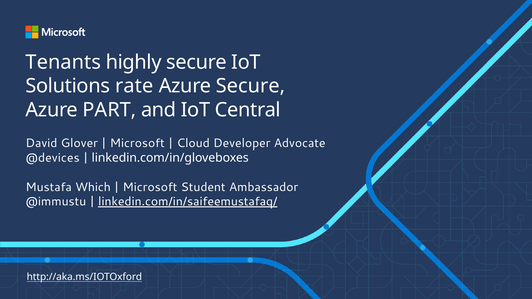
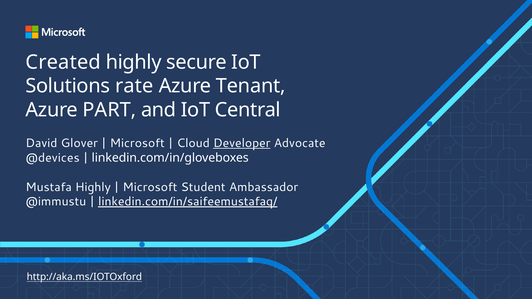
Tenants: Tenants -> Created (63, 62)
Azure Secure: Secure -> Tenant (251, 86)
Developer underline: none -> present (242, 143)
Mustafa Which: Which -> Highly (93, 187)
